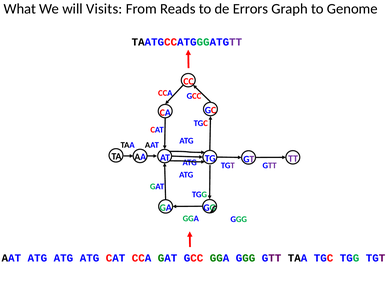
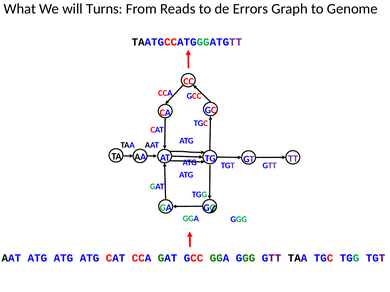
Visits: Visits -> Turns (104, 9)
